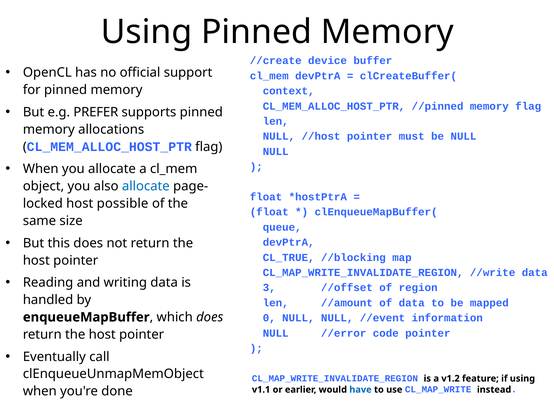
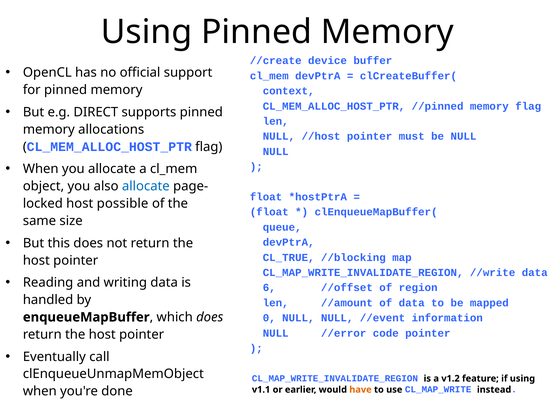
PREFER: PREFER -> DIRECT (96, 112)
3: 3 -> 6 (269, 287)
have colour: blue -> orange (360, 389)
